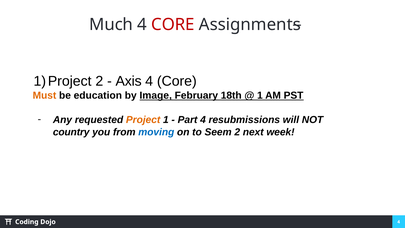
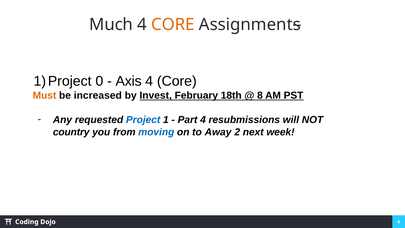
CORE colour: red -> orange (173, 25)
2: 2 -> 0 (99, 81)
education: education -> increased (98, 95)
Image: Image -> Invest (156, 95)
1: 1 -> 8 (260, 95)
Project colour: orange -> blue (143, 120)
Seem: Seem -> Away (218, 132)
